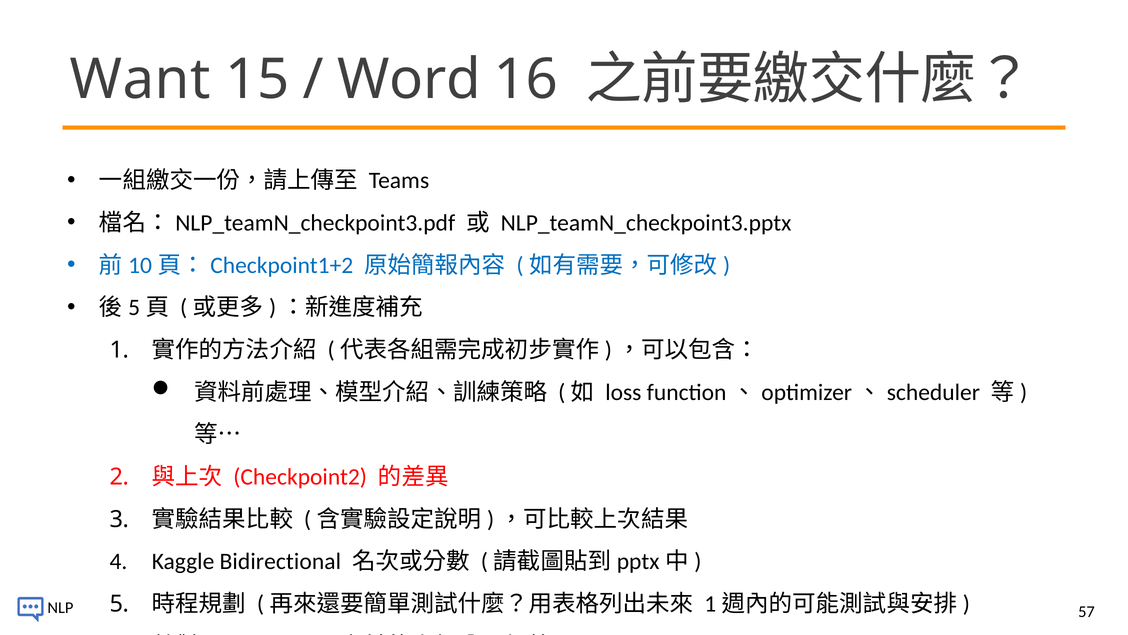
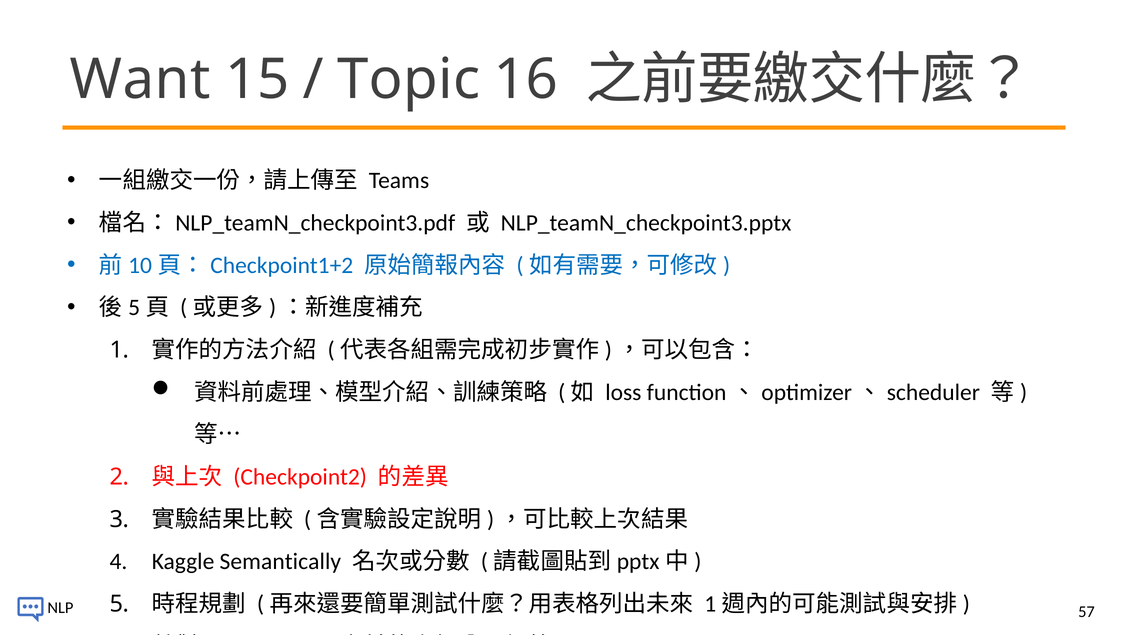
Word: Word -> Topic (409, 79)
Bidirectional: Bidirectional -> Semantically (280, 561)
